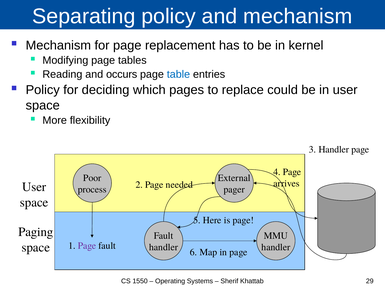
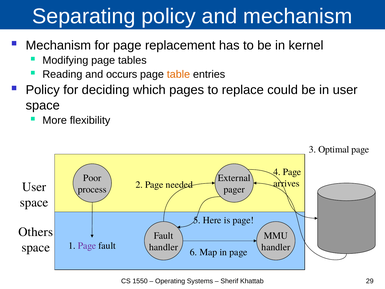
table colour: blue -> orange (178, 74)
3 Handler: Handler -> Optimal (334, 149)
Paging: Paging -> Others (36, 232)
